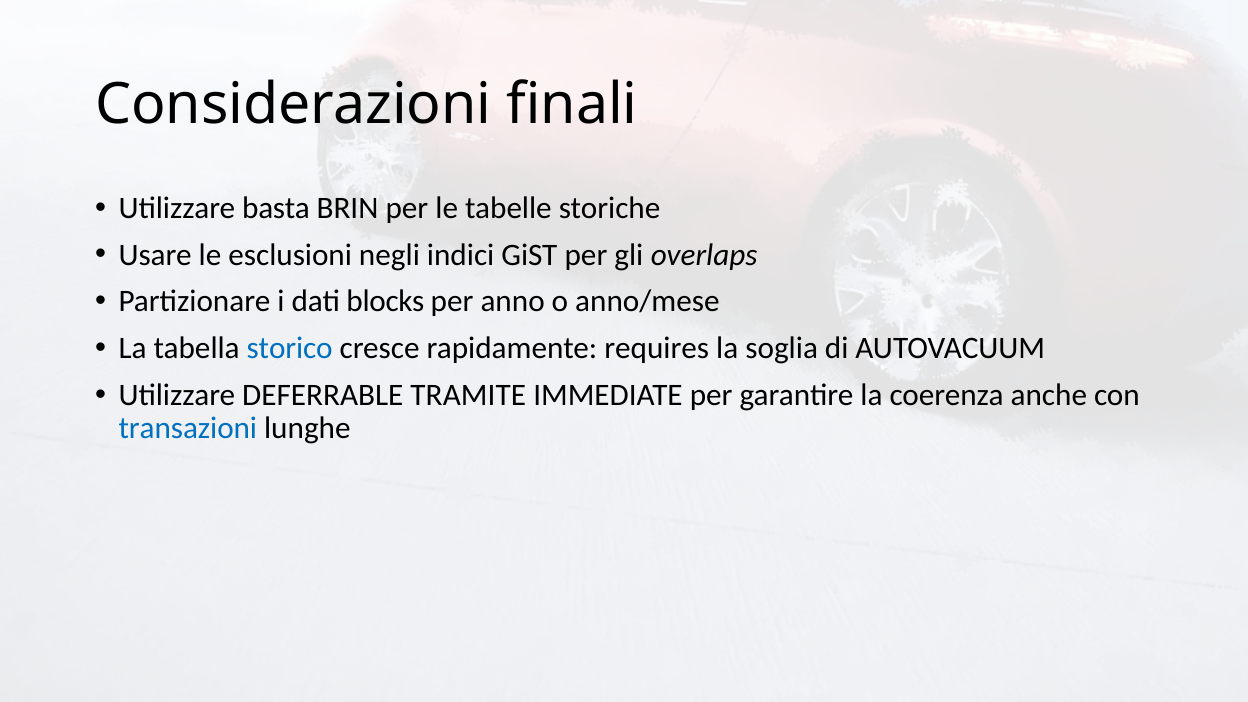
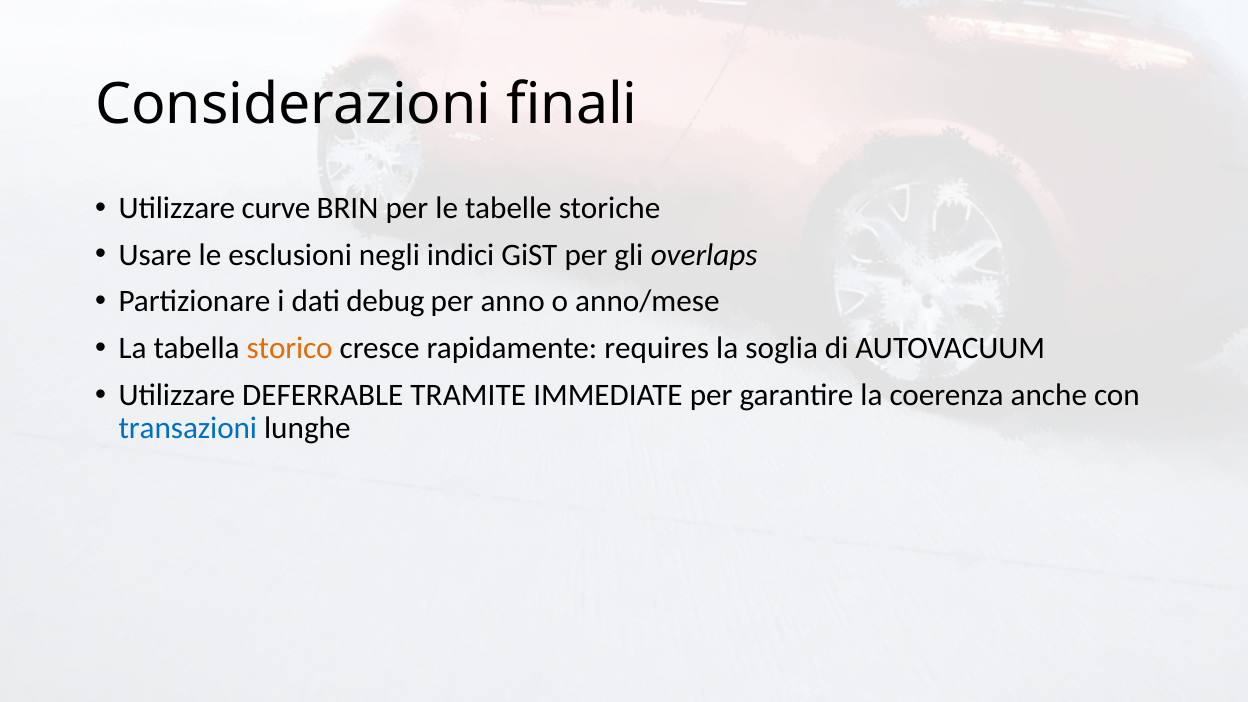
basta: basta -> curve (276, 208)
blocks: blocks -> debug (385, 302)
storico colour: blue -> orange (290, 348)
